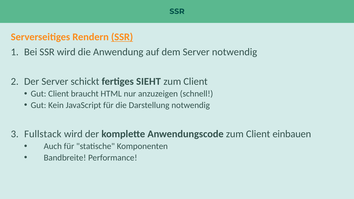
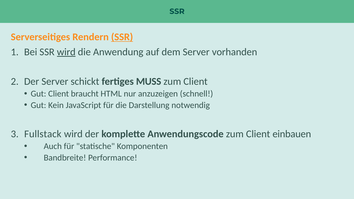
wird underline: none -> present (66, 52)
Server notwendig: notwendig -> vorhanden (235, 52)
SIEHT: SIEHT -> MUSS (149, 82)
